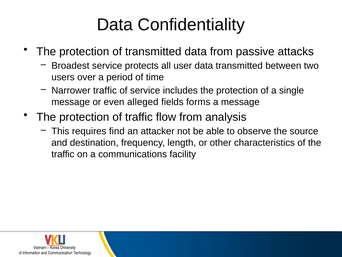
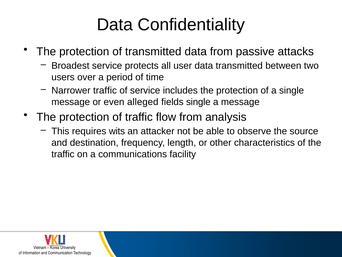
fields forms: forms -> single (198, 102)
find: find -> wits (117, 131)
